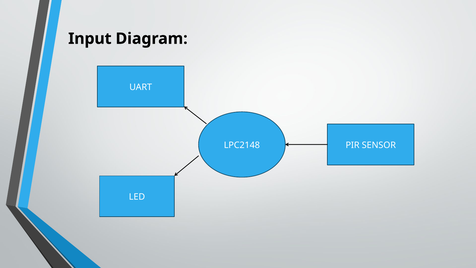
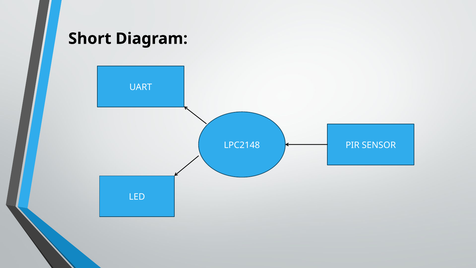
Input: Input -> Short (90, 39)
